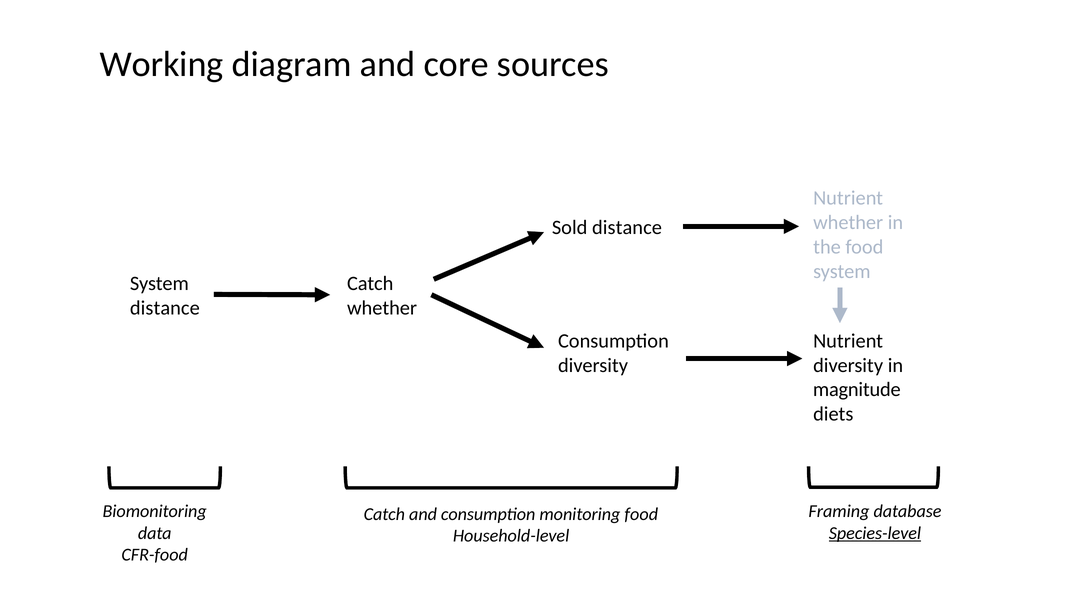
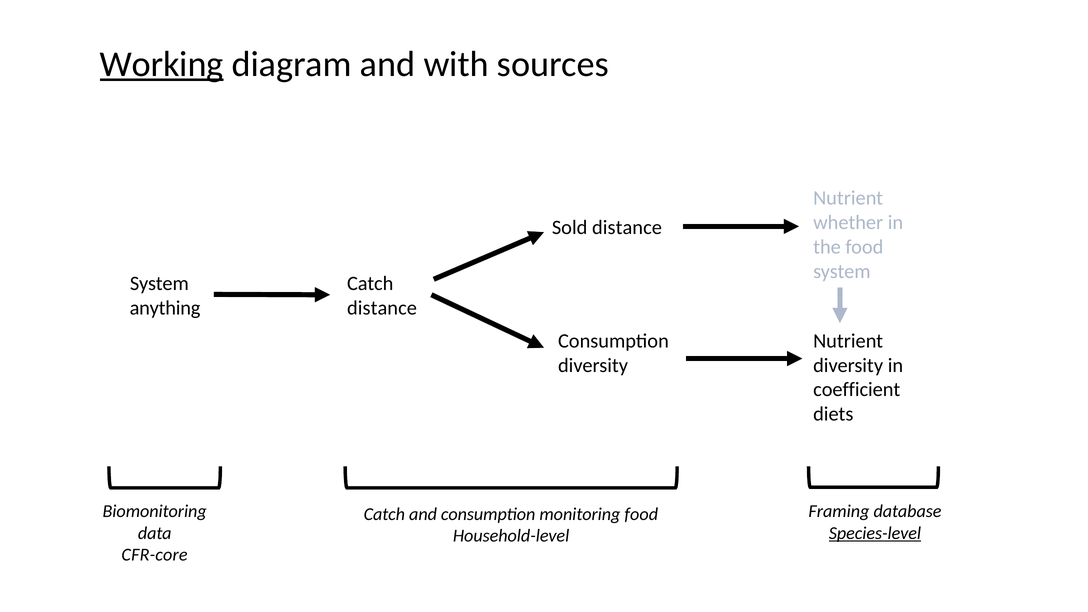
Working underline: none -> present (162, 64)
core: core -> with (456, 64)
distance: distance -> anything (165, 308)
whether: whether -> distance (382, 308)
magnitude: magnitude -> coefficient (857, 390)
CFR-food: CFR-food -> CFR-core (155, 555)
